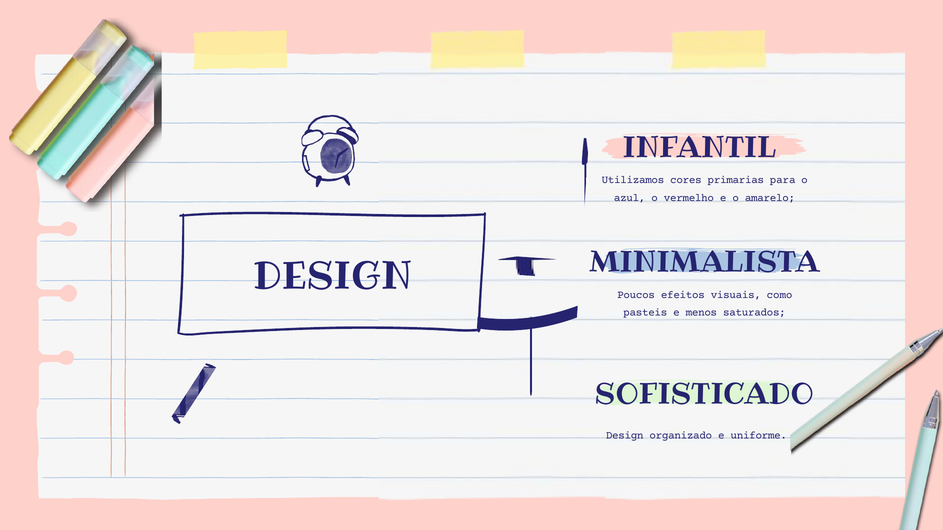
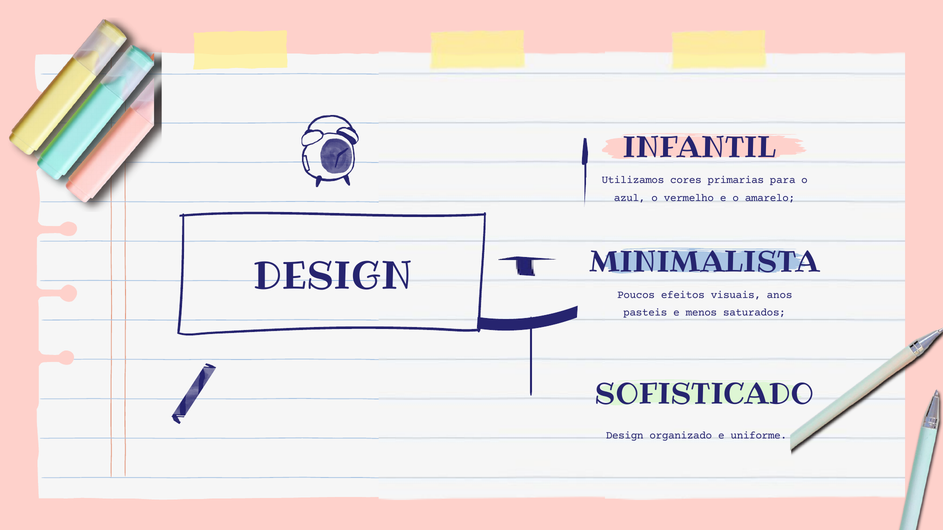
como: como -> anos (780, 295)
